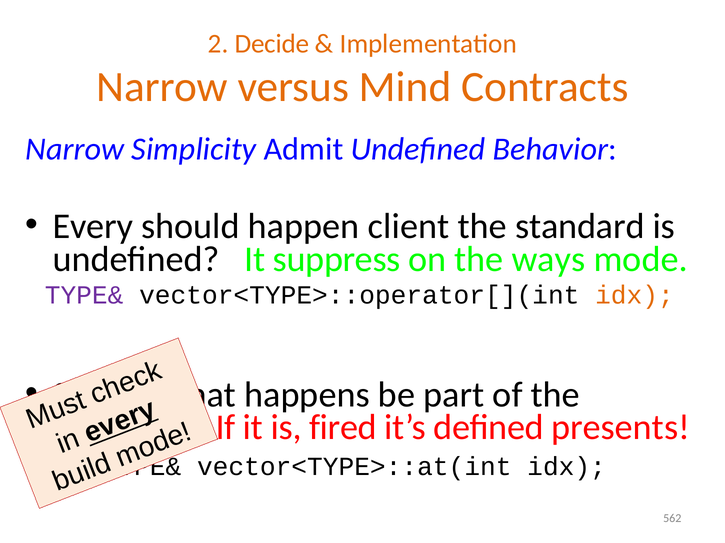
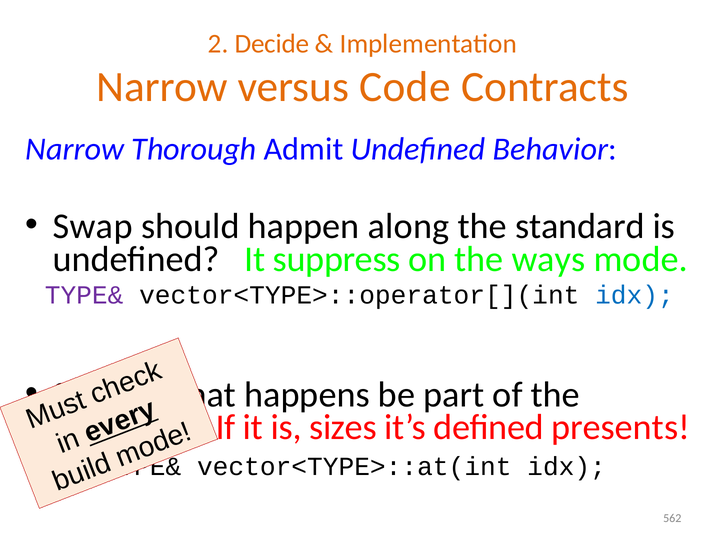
Mind: Mind -> Code (405, 87)
Simplicity: Simplicity -> Thorough (194, 149)
Every: Every -> Swap (93, 227)
client: client -> along (409, 227)
idx colour: orange -> blue (634, 295)
fired: fired -> sizes (343, 428)
